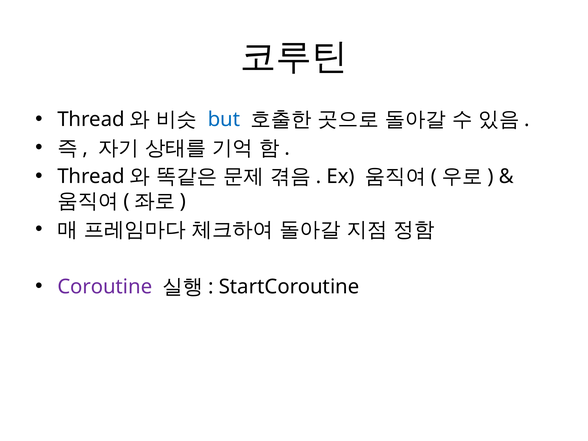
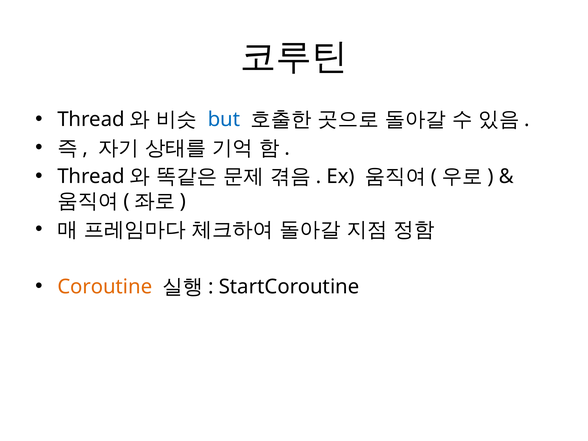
Coroutine colour: purple -> orange (105, 287)
